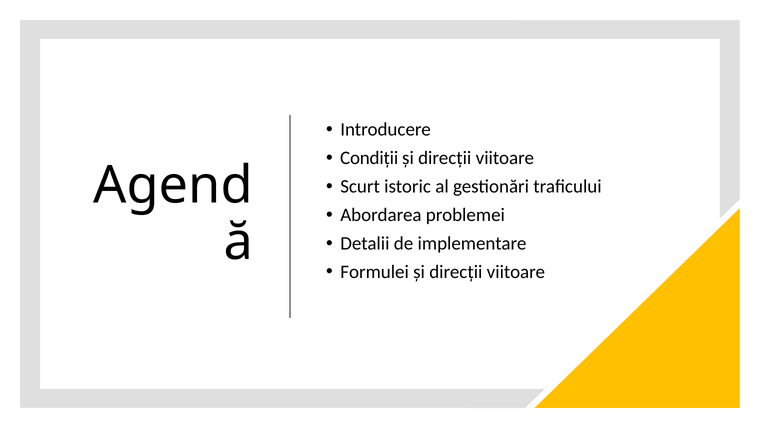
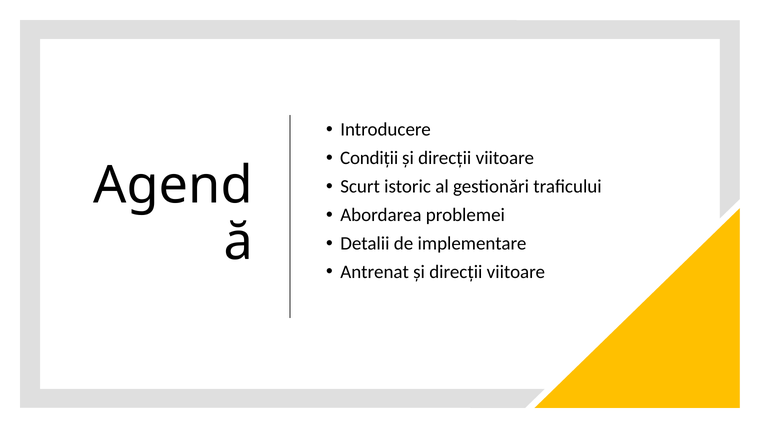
Formulei: Formulei -> Antrenat (375, 272)
